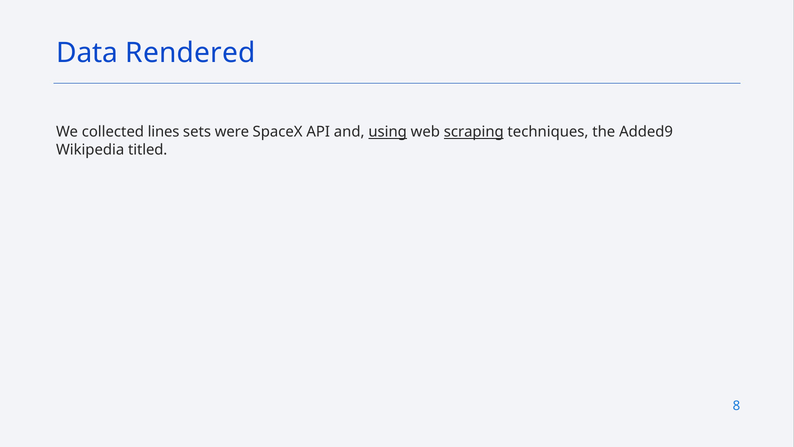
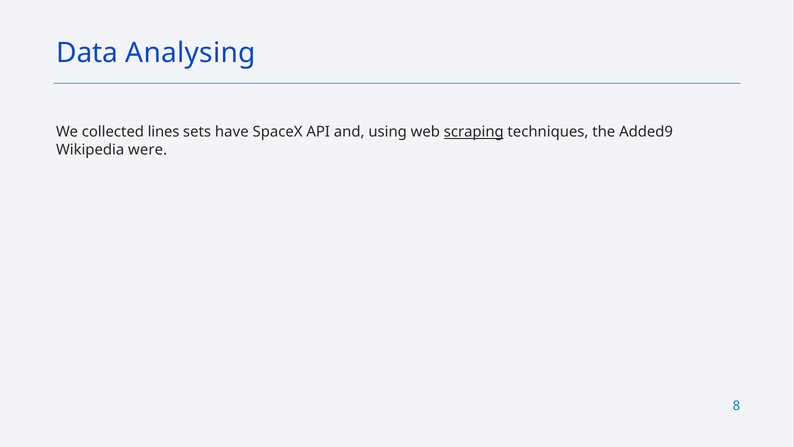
Rendered: Rendered -> Analysing (190, 53)
were: were -> have (232, 132)
using underline: present -> none (388, 132)
titled: titled -> were (148, 150)
